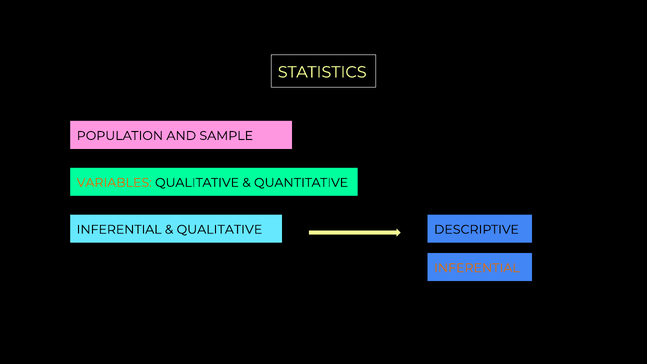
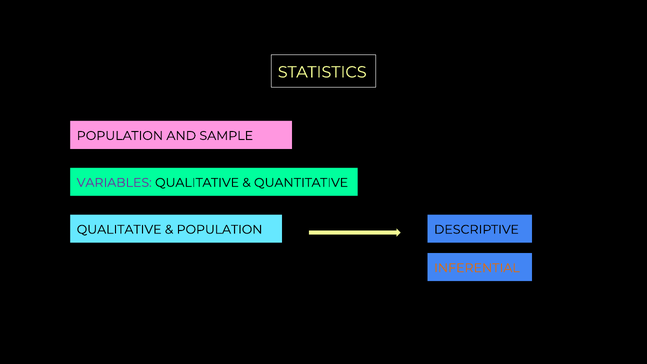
VARIABLES colour: orange -> purple (114, 183)
INFERENTIAL: INFERENTIAL -> QUALITATIVE (119, 230)
QUALITATIVE: QUALITATIVE -> POPULATION (220, 230)
